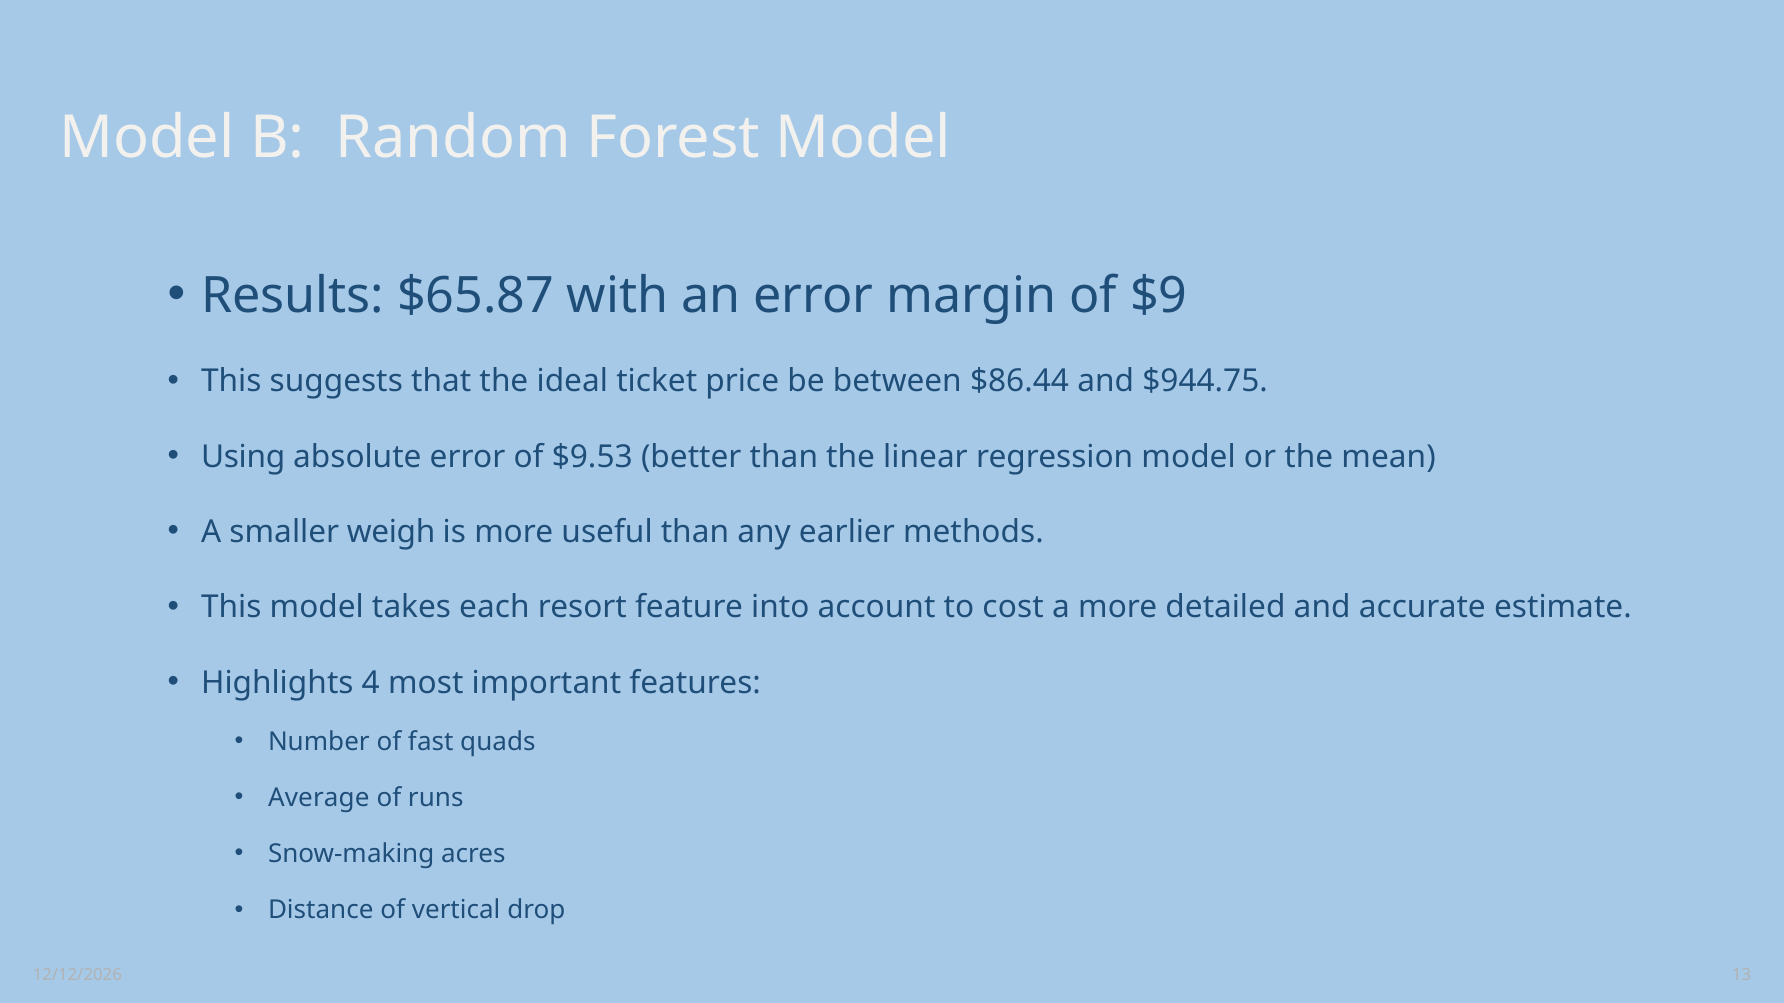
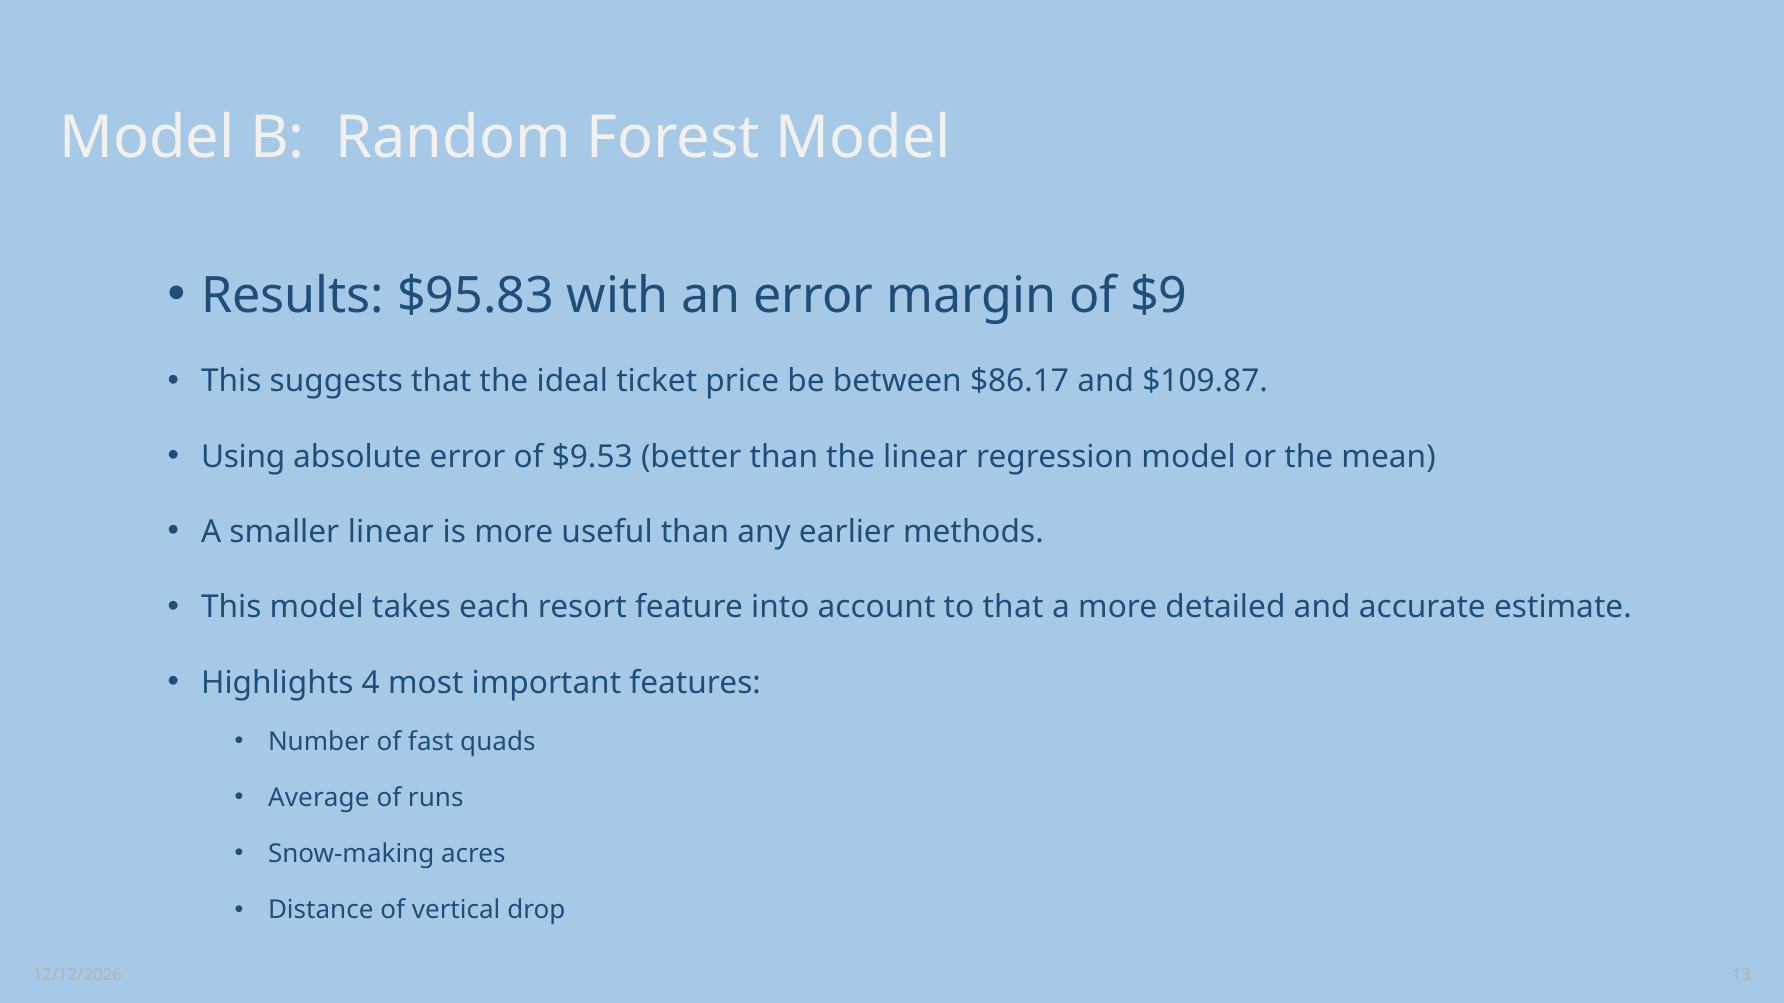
$65.87: $65.87 -> $95.83 (475, 296)
$86.44: $86.44 -> $86.17 (1020, 381)
$944.75: $944.75 -> $109.87 (1205, 381)
smaller weigh: weigh -> linear (391, 532)
to cost: cost -> that (1013, 608)
